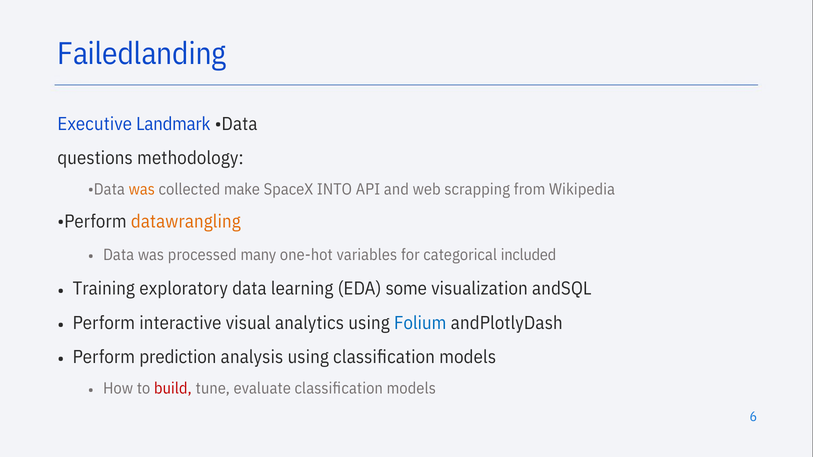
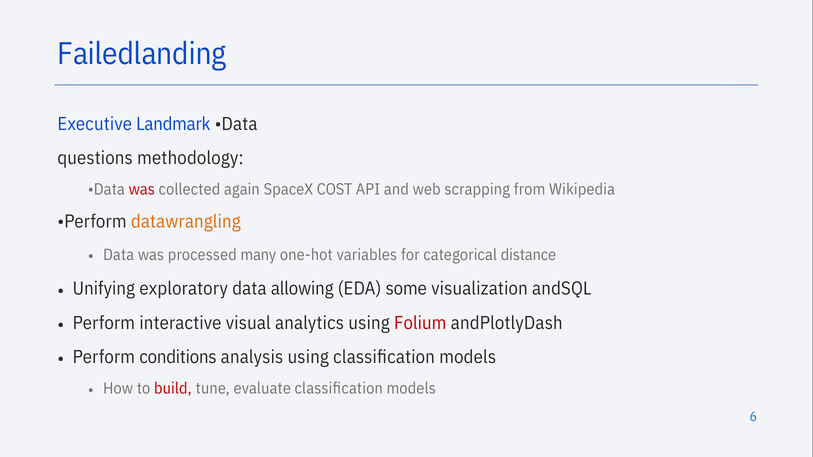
was colour: orange -> red (142, 190)
make: make -> again (242, 190)
INTO: INTO -> COST (335, 190)
included: included -> distance (529, 255)
Training: Training -> Unifying (104, 289)
learning: learning -> allowing (302, 289)
Folium colour: blue -> red (420, 323)
prediction: prediction -> conditions (178, 357)
